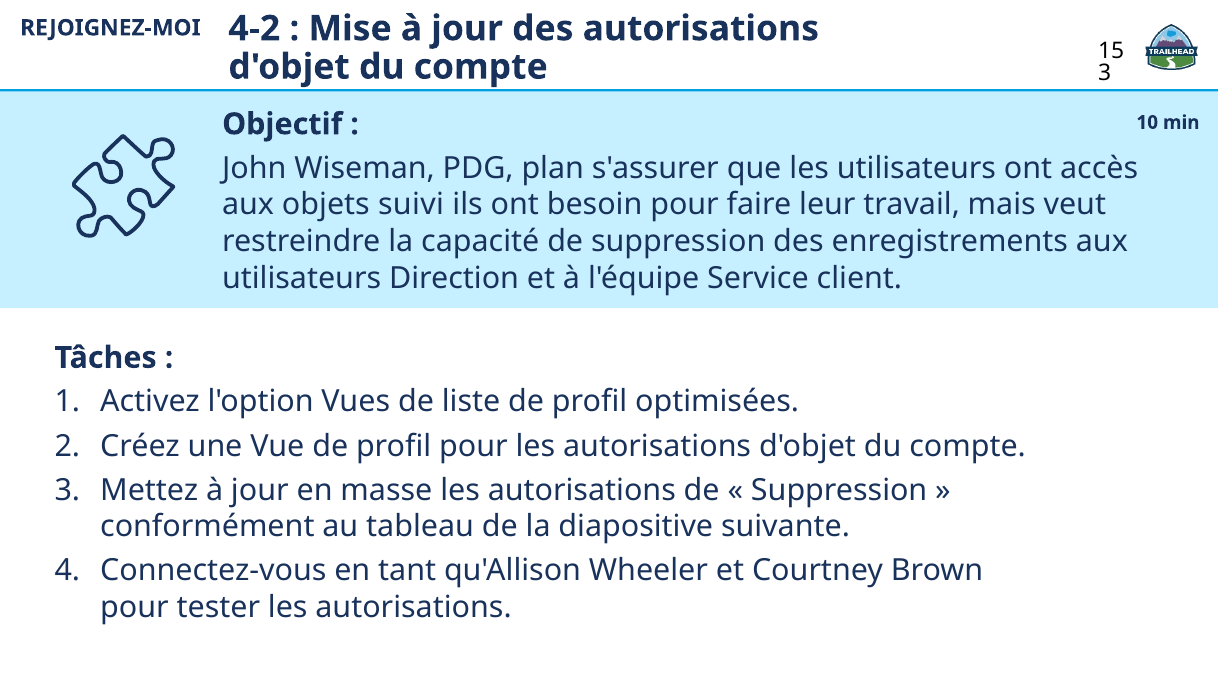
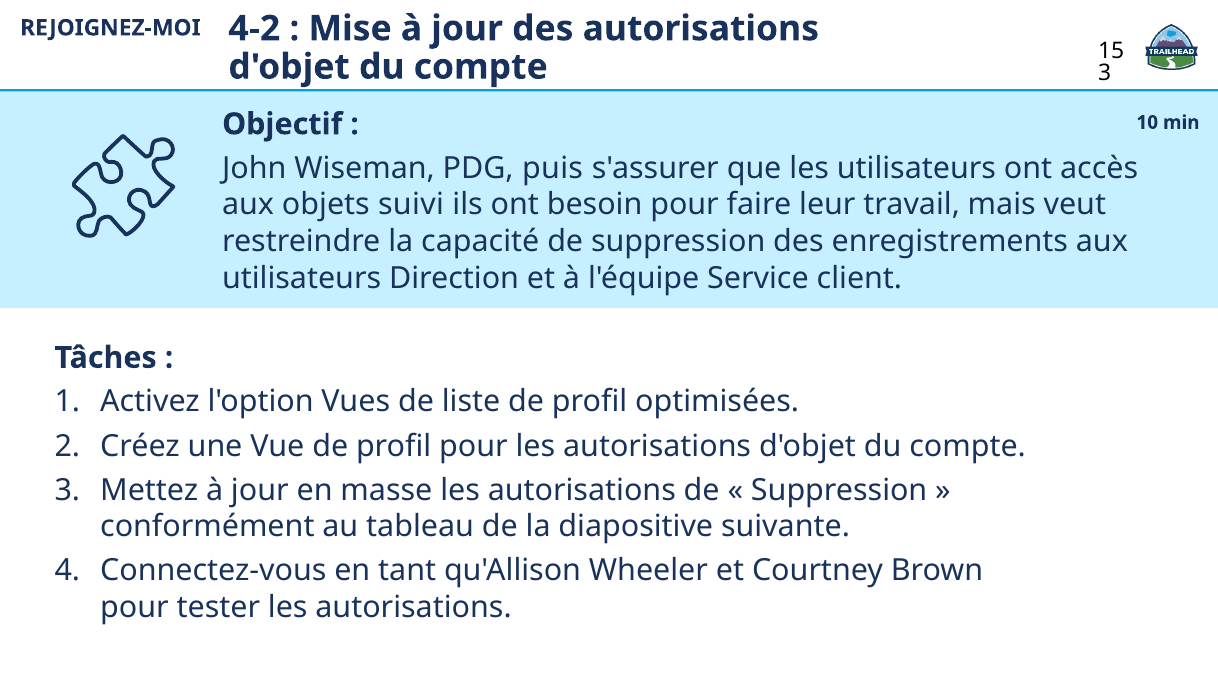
plan: plan -> puis (553, 168)
